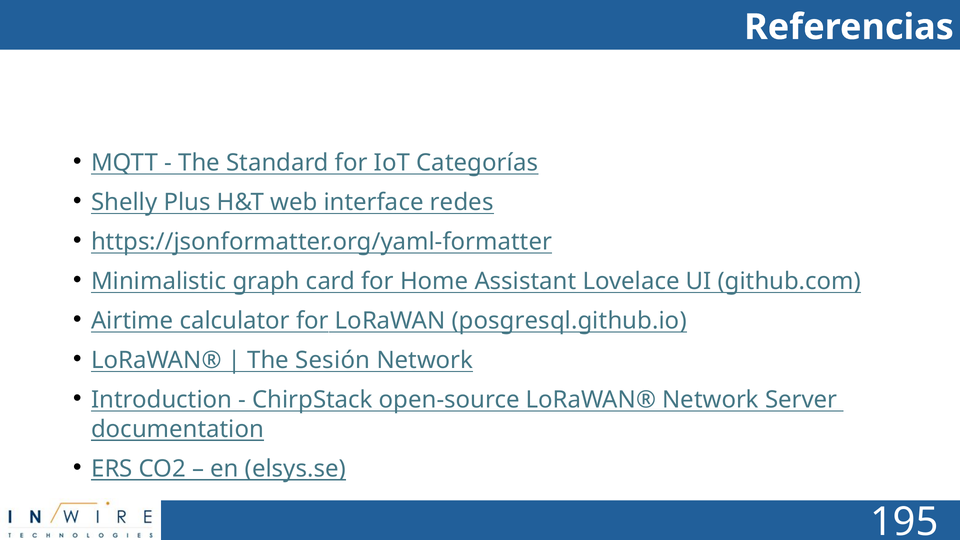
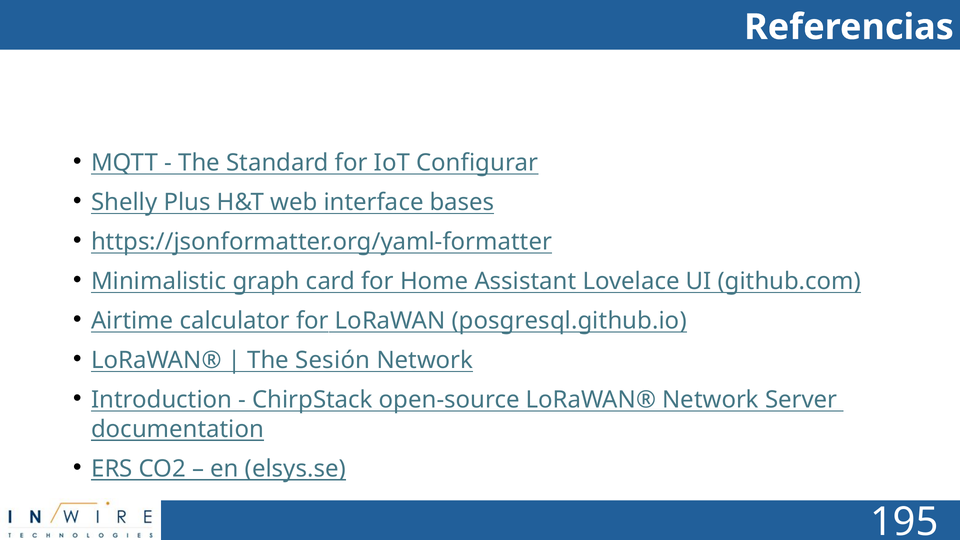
Categorías: Categorías -> Configurar (477, 163)
redes: redes -> bases (462, 202)
